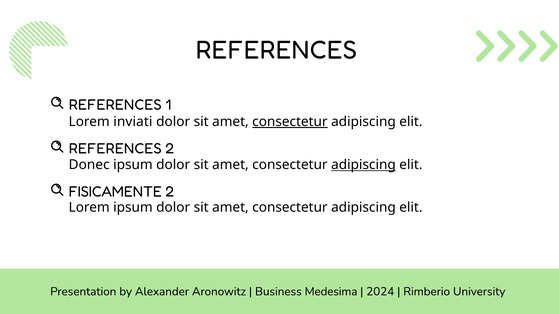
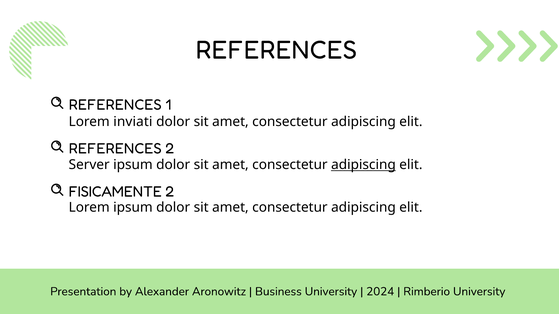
consectetur underline: present -> none (290, 122)
Donec: Donec -> Server (89, 165)
Business Medesima: Medesima -> University (331, 292)
